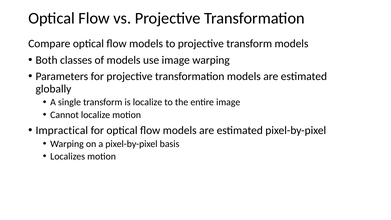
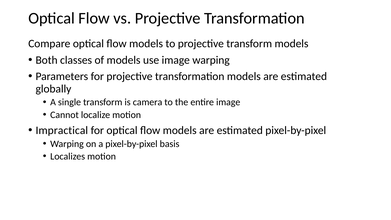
is localize: localize -> camera (148, 102)
